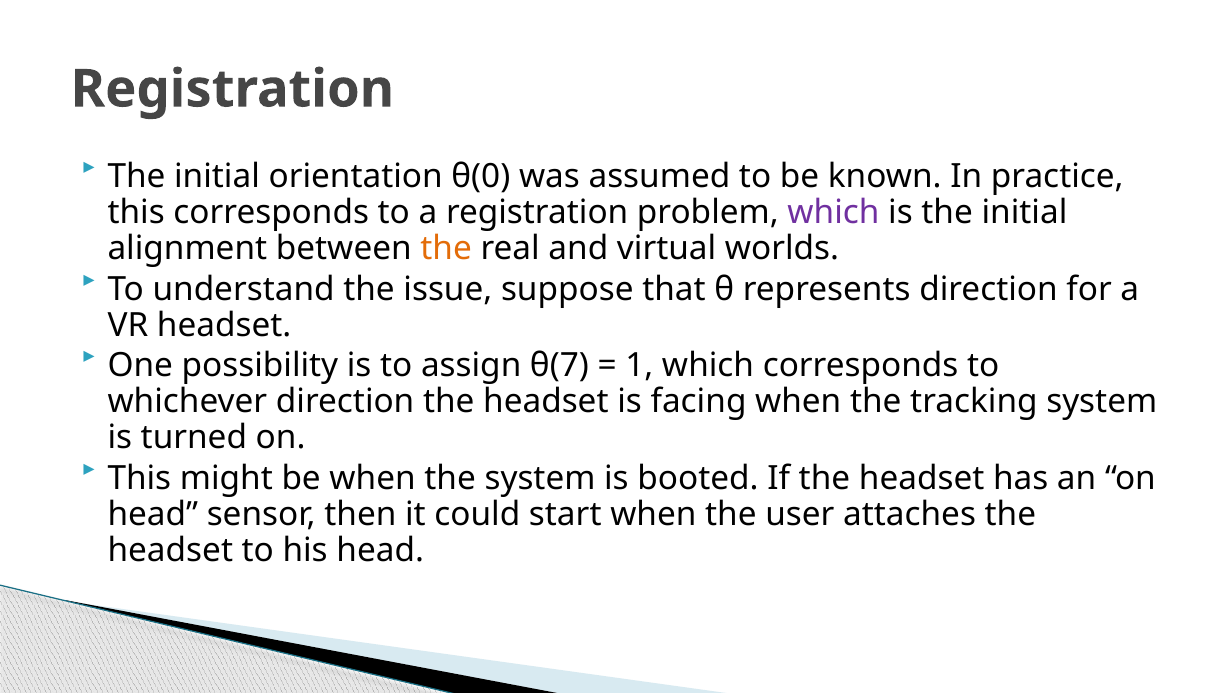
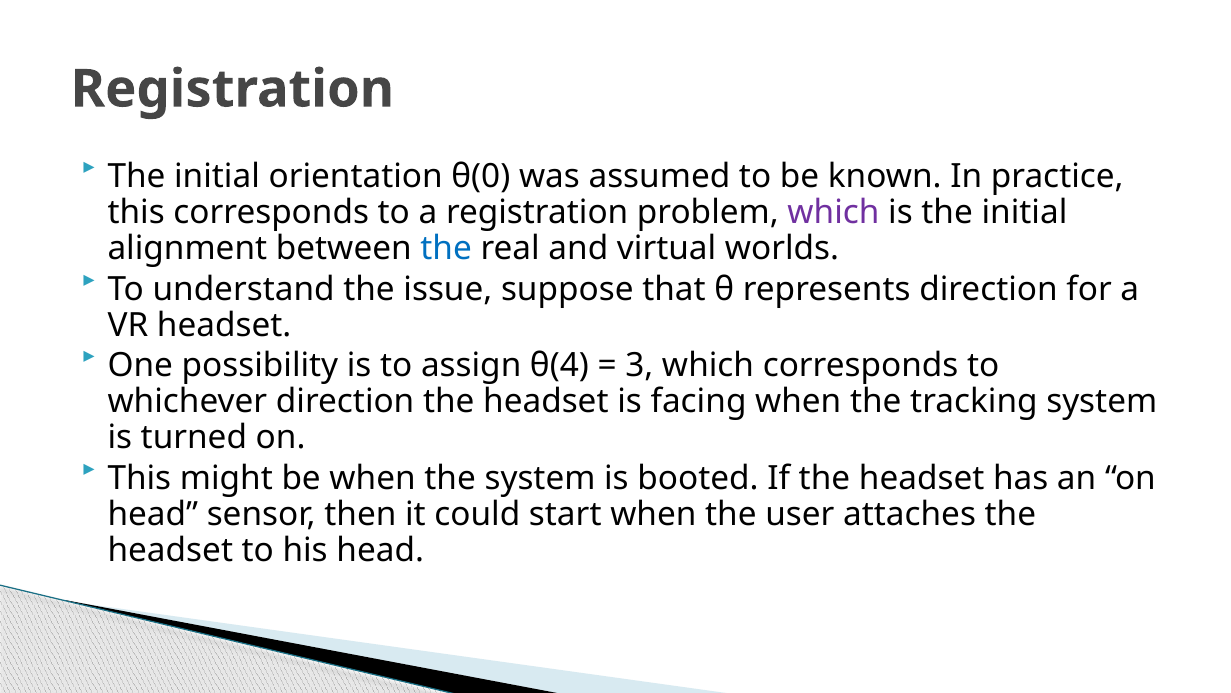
the colour: orange -> blue (446, 248)
θ(7: θ(7 -> θ(4 (559, 366)
1: 1 -> 3 (639, 366)
